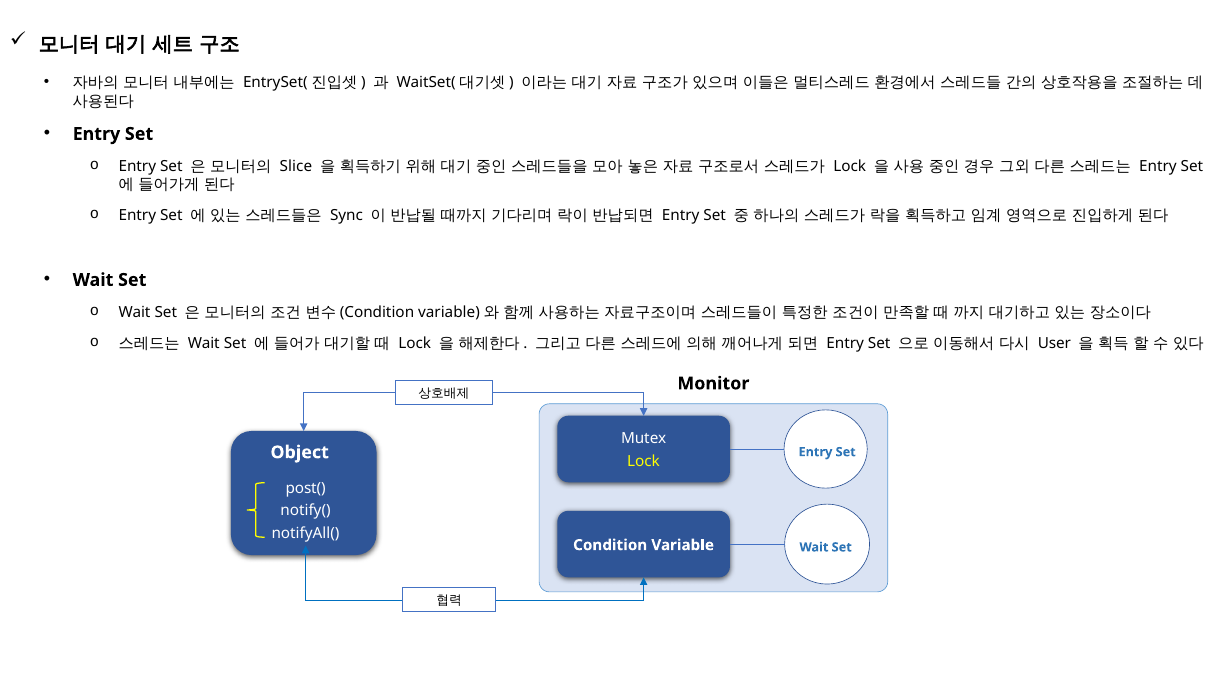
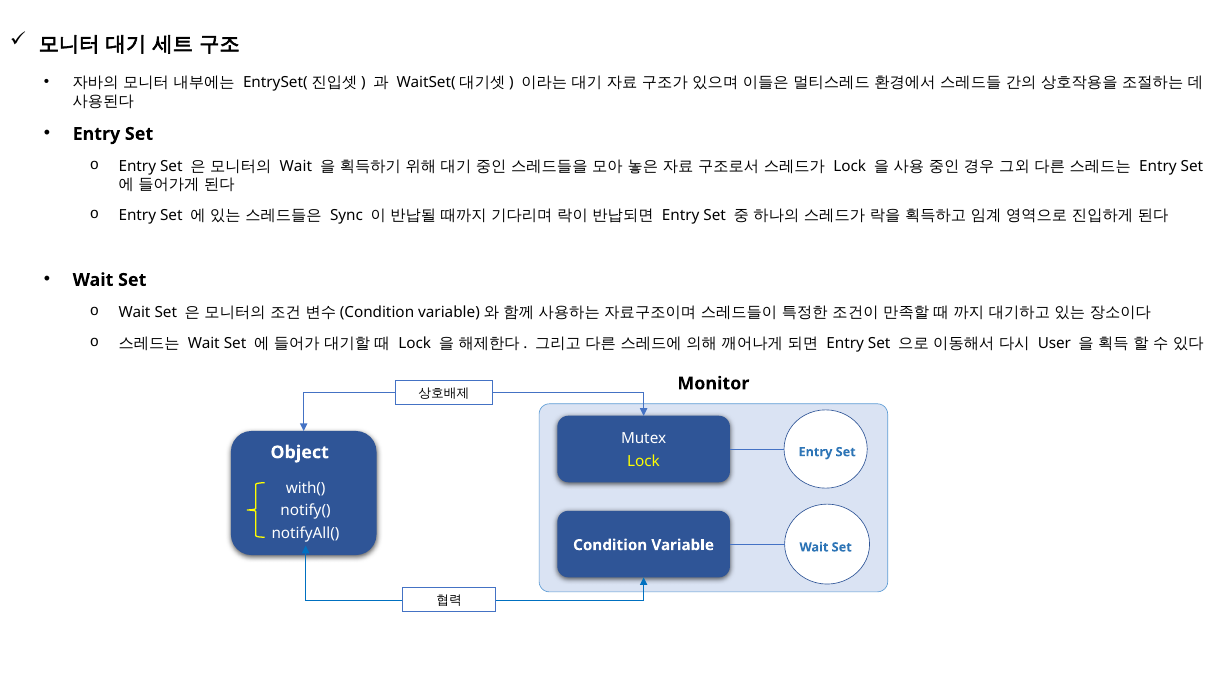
Slice: Slice -> Wait (296, 166)
post(: post( -> with( (306, 489)
